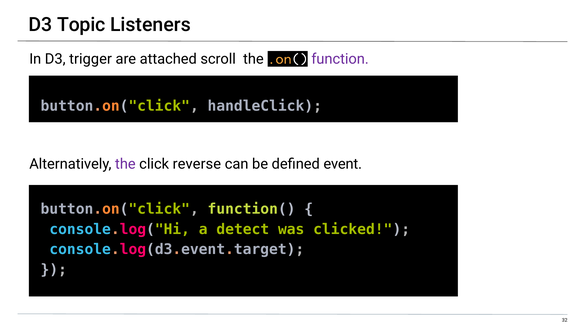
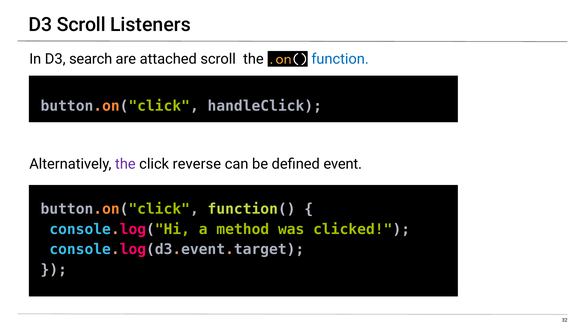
D3 Topic: Topic -> Scroll (81, 25)
trigger: trigger -> search (91, 59)
function colour: purple -> blue (340, 59)
detect: detect -> method (243, 229)
